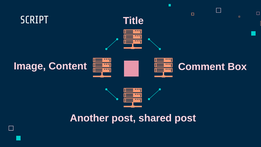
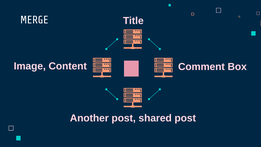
SCRIPT: SCRIPT -> MERGE (34, 20)
